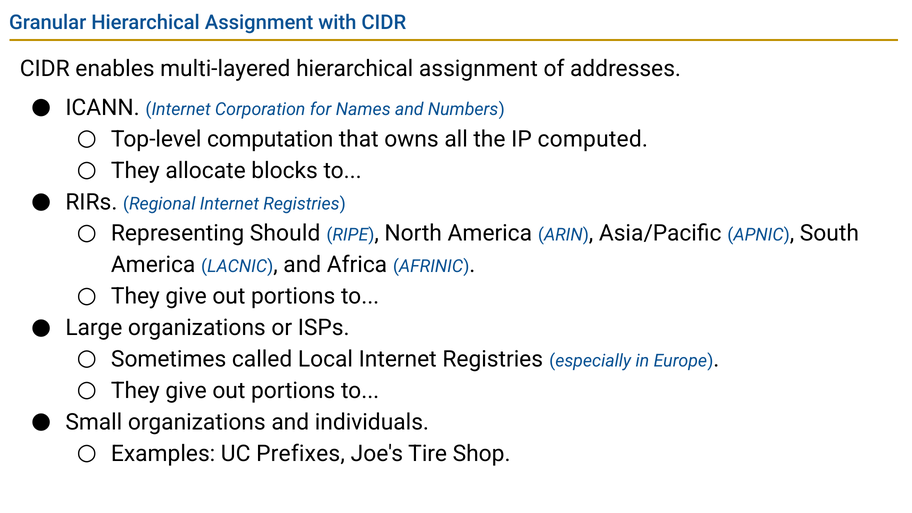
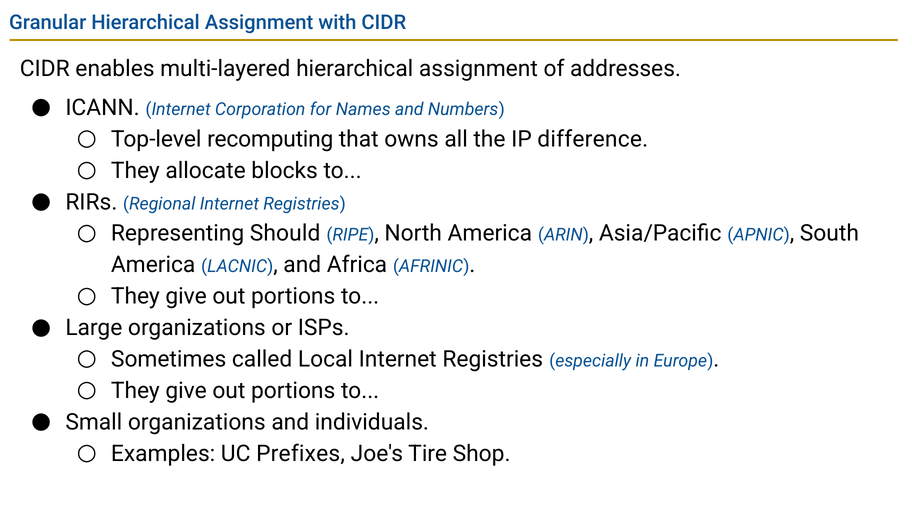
computation: computation -> recomputing (270, 139)
computed: computed -> difference (593, 139)
